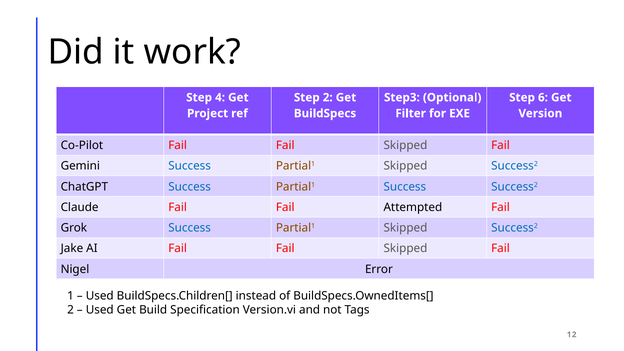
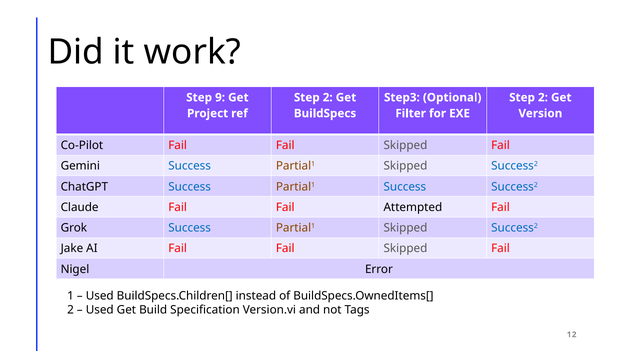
4: 4 -> 9 (220, 97)
6: 6 -> 2 (543, 97)
